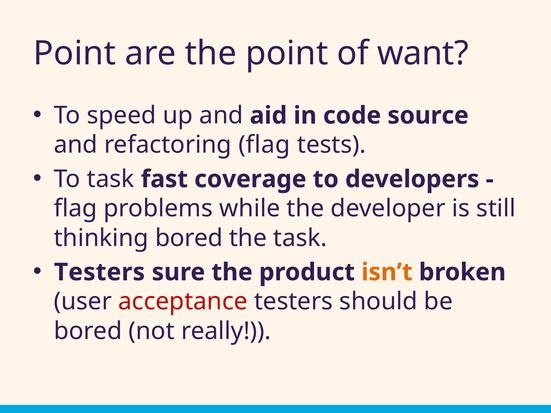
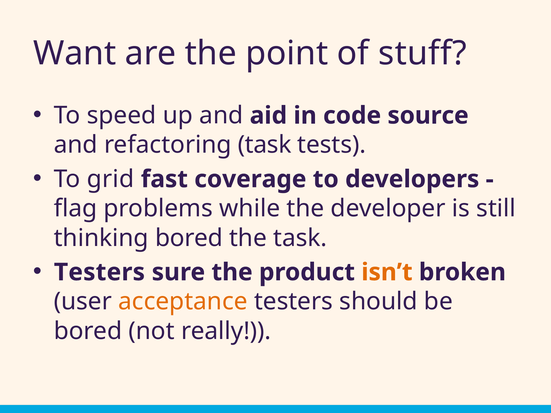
Point: Point -> Want (75, 53)
want: want -> stuff (422, 53)
refactoring flag: flag -> task (265, 145)
To task: task -> grid (111, 179)
acceptance colour: red -> orange (183, 302)
